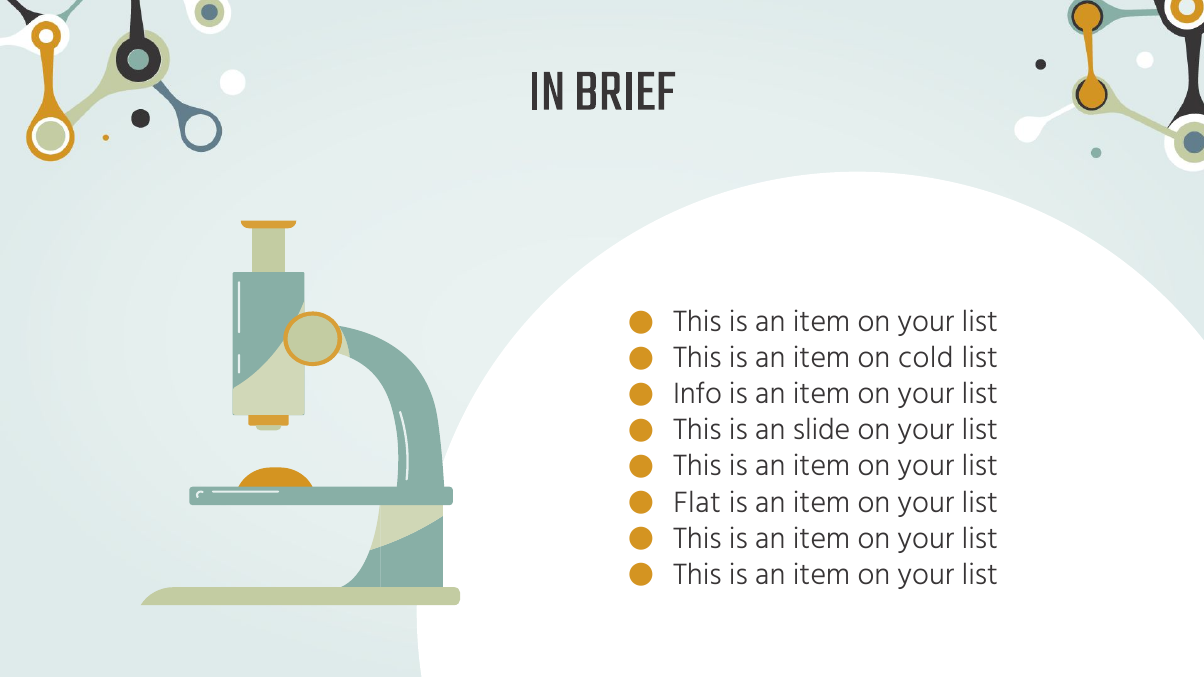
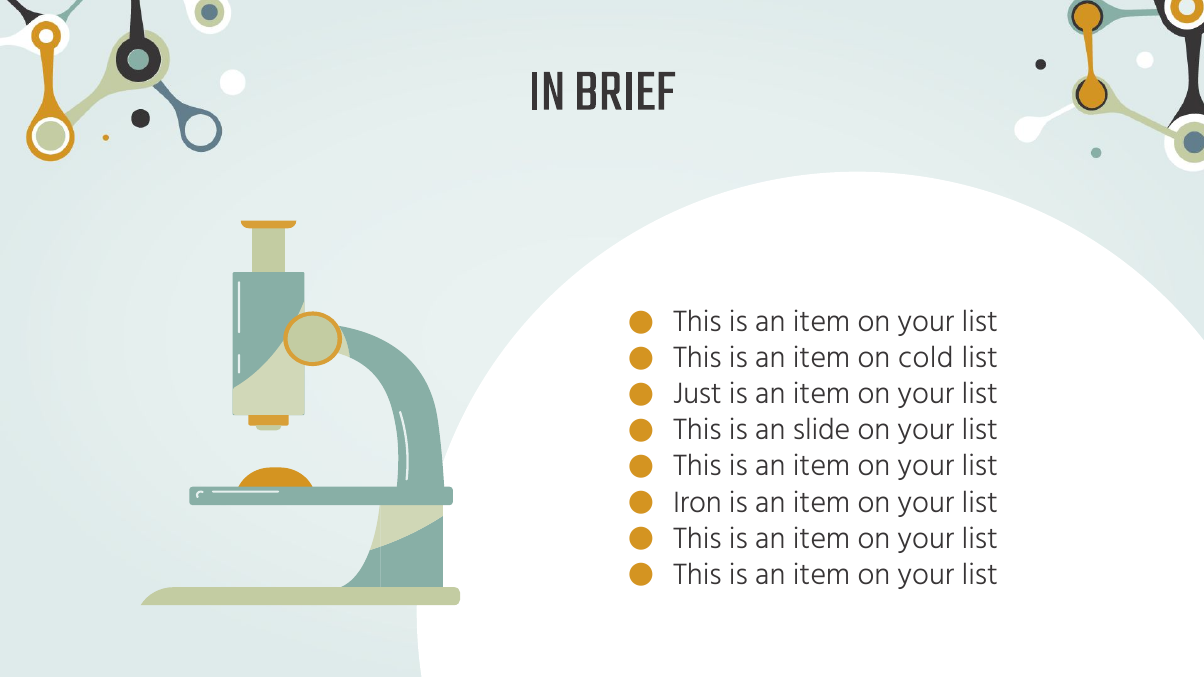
Info: Info -> Just (697, 394)
Flat: Flat -> Iron (697, 502)
